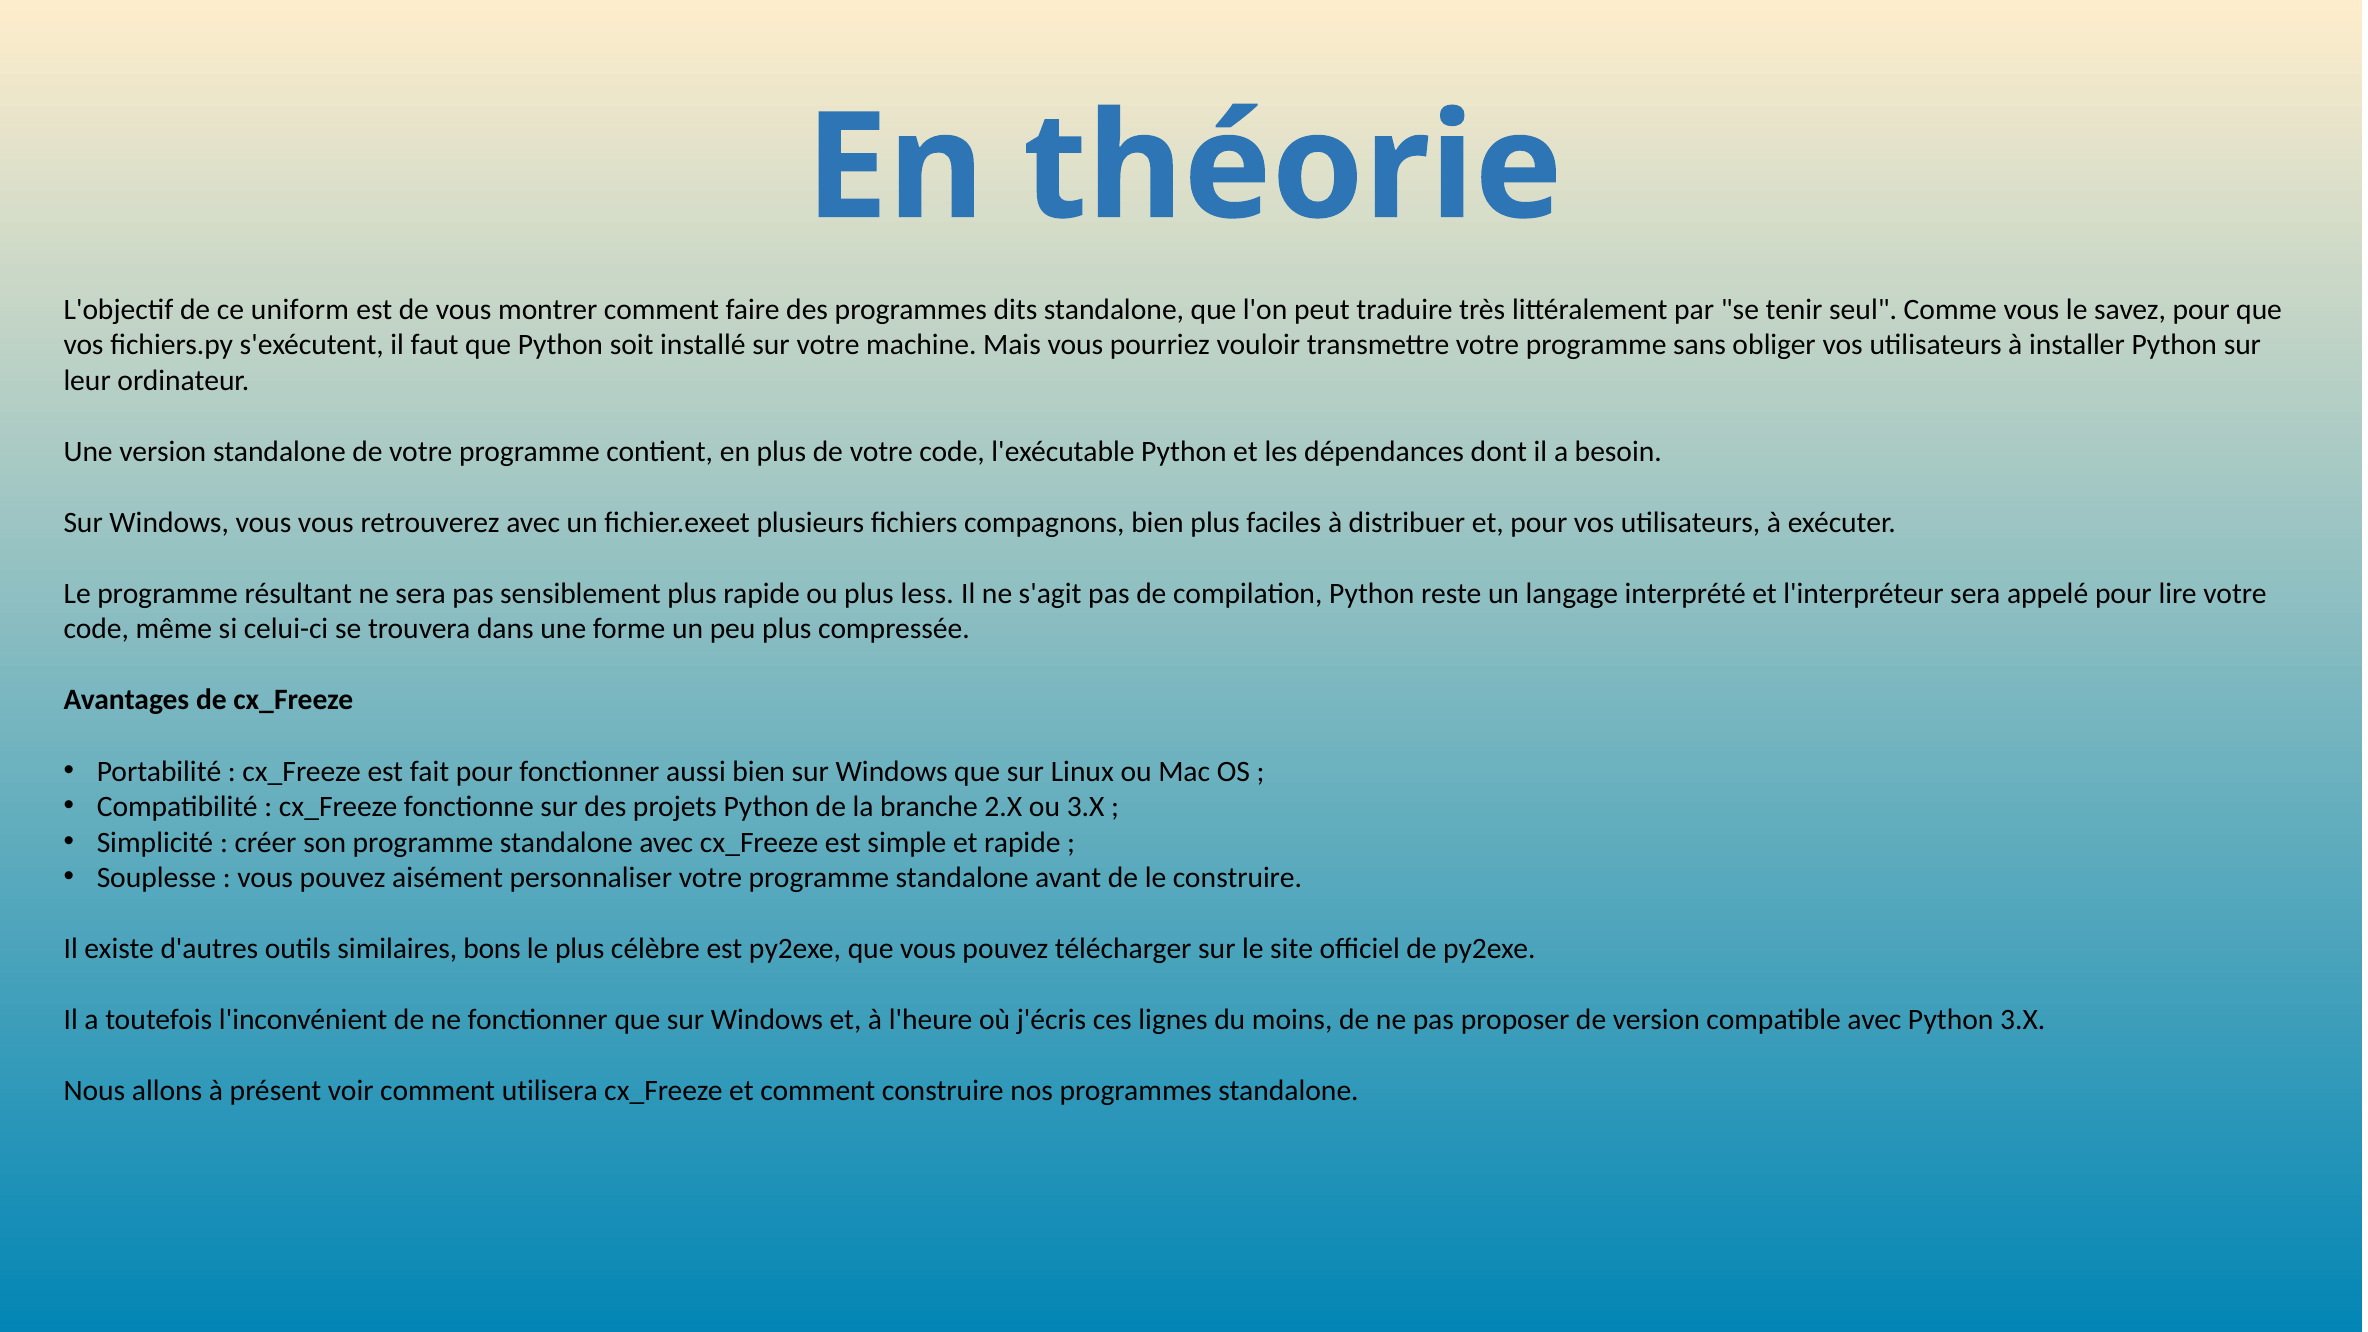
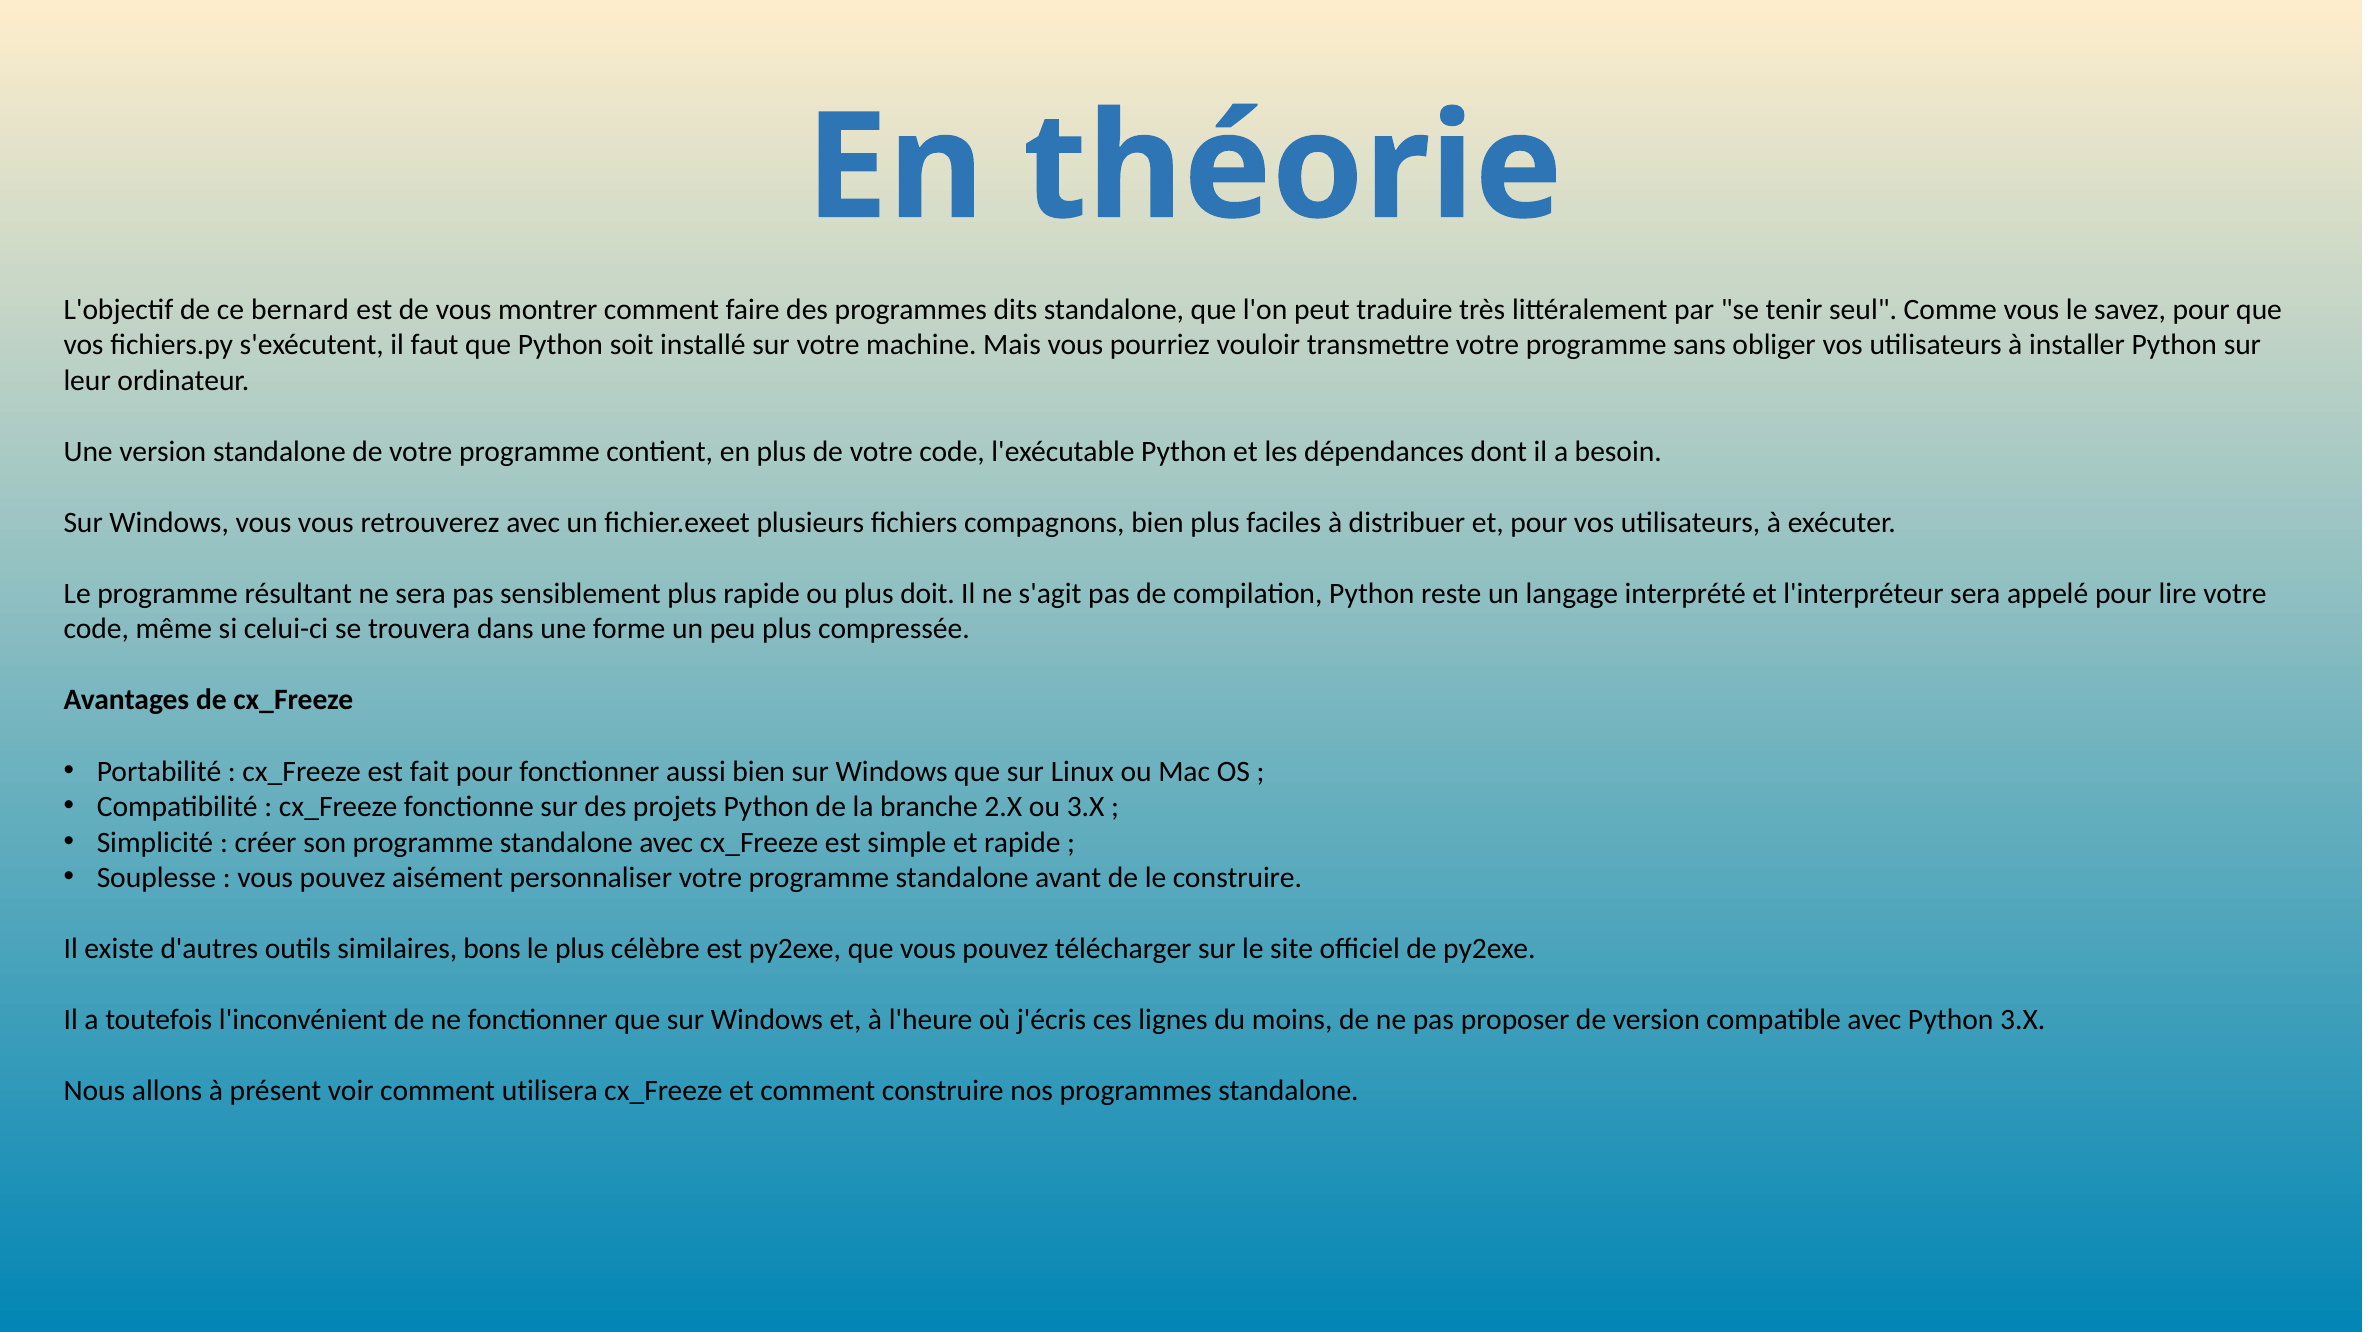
uniform: uniform -> bernard (300, 309)
less: less -> doit (928, 594)
